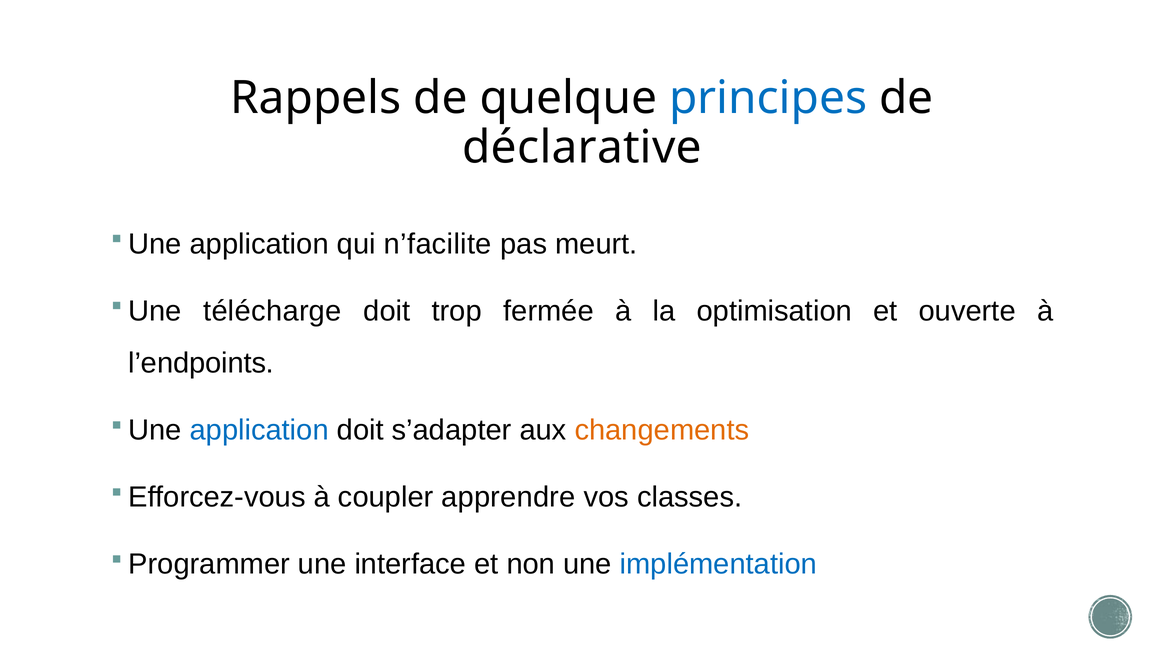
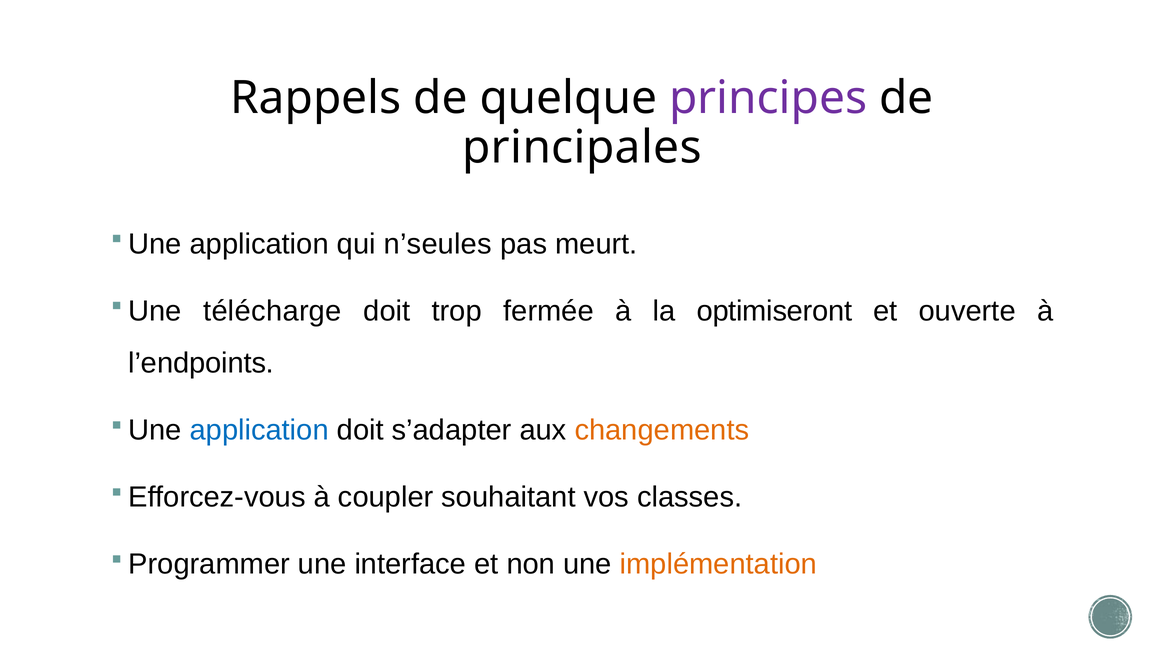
principes colour: blue -> purple (768, 98)
déclarative: déclarative -> principales (582, 148)
n’facilite: n’facilite -> n’seules (438, 244)
optimisation: optimisation -> optimiseront (774, 311)
apprendre: apprendre -> souhaitant (509, 497)
implémentation colour: blue -> orange (718, 564)
